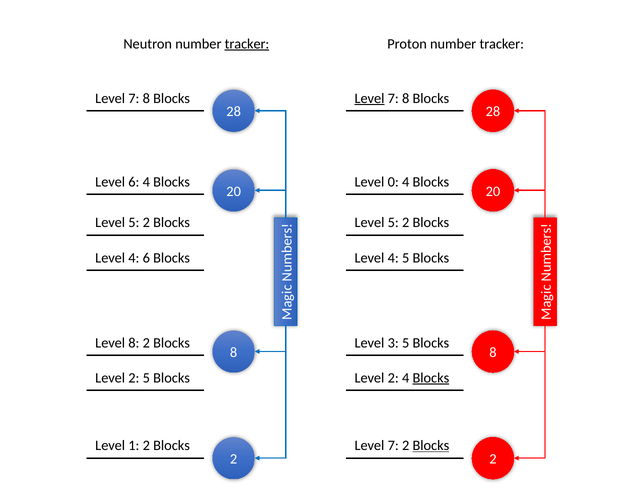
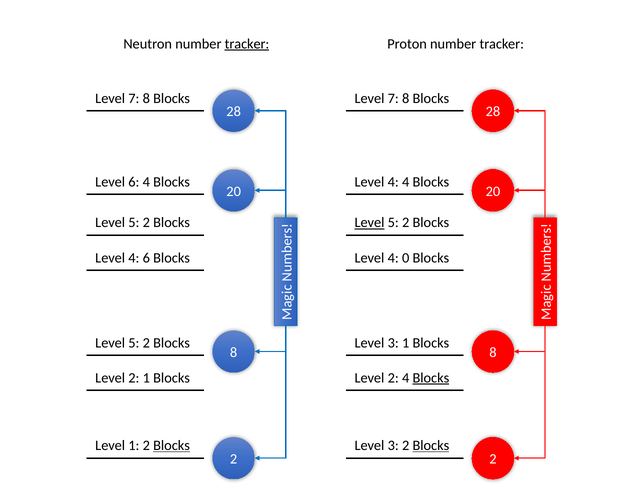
Level underline: present -> none (369, 98)
0: 0 -> 4 (393, 182)
Level underline: none -> present (369, 222)
4 5: 5 -> 0 (406, 257)
8: 8 -> 5 (134, 342)
3 5: 5 -> 1 (406, 342)
2 5: 5 -> 1 (146, 377)
Blocks underline: none -> present (172, 445)
7: 7 -> 3 (393, 445)
